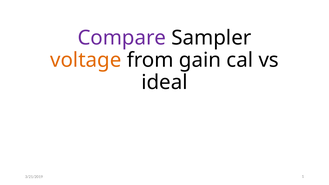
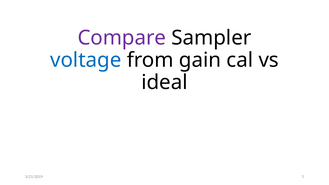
voltage colour: orange -> blue (86, 60)
